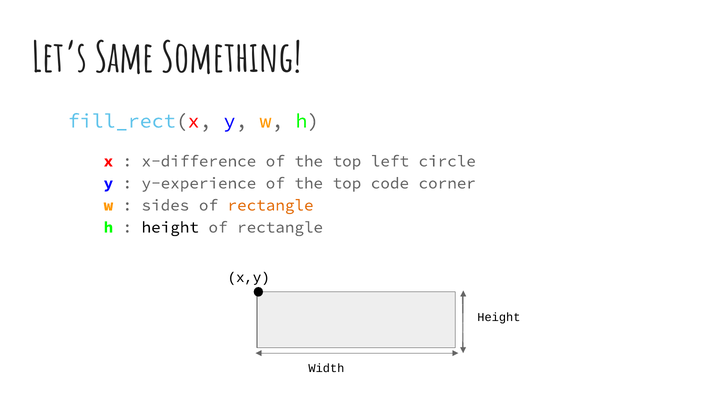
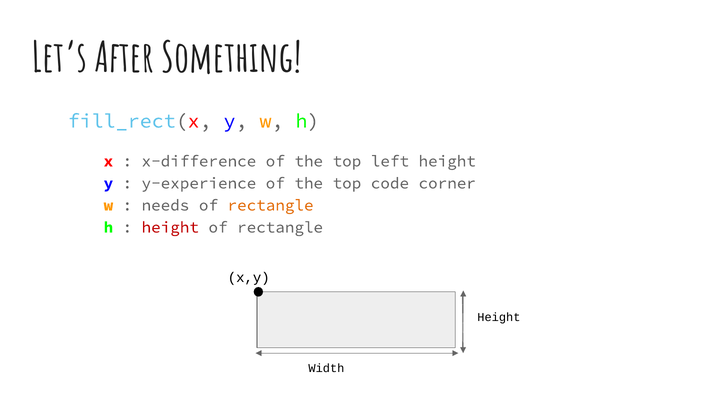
Same: Same -> After (124, 58)
left circle: circle -> height (447, 161)
sides: sides -> needs (165, 205)
height colour: black -> red (170, 227)
